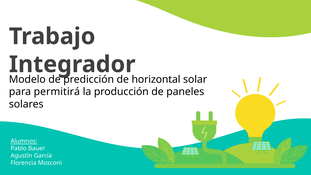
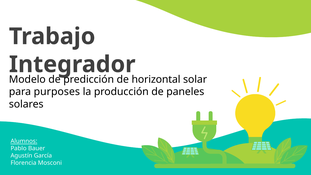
permitirá: permitirá -> purposes (57, 92)
